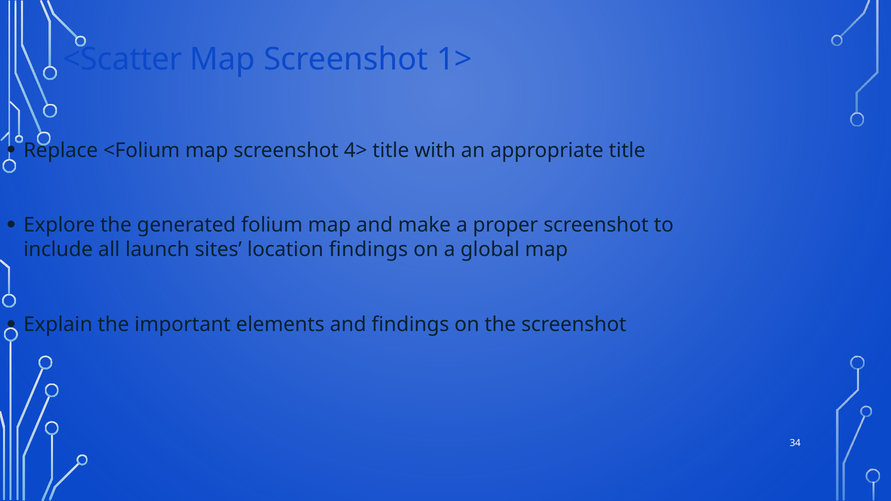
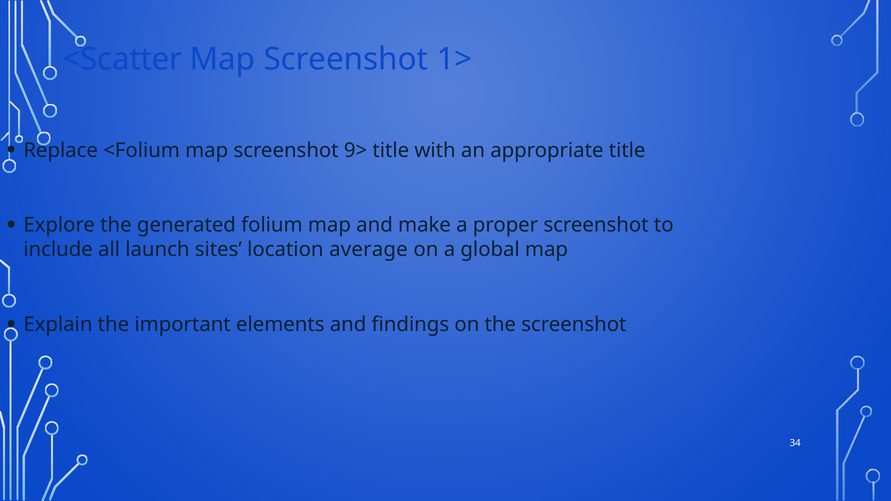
4>: 4> -> 9> (356, 150)
location findings: findings -> average (368, 250)
